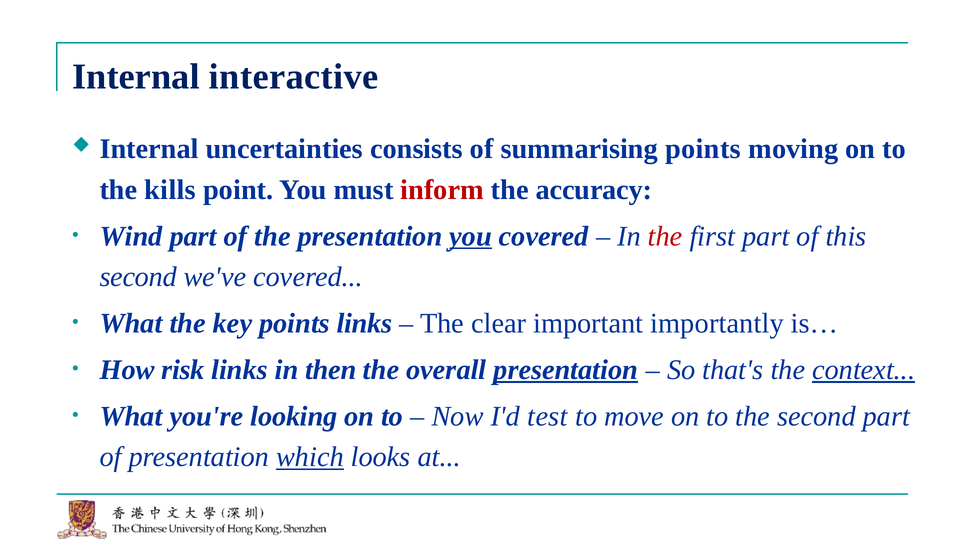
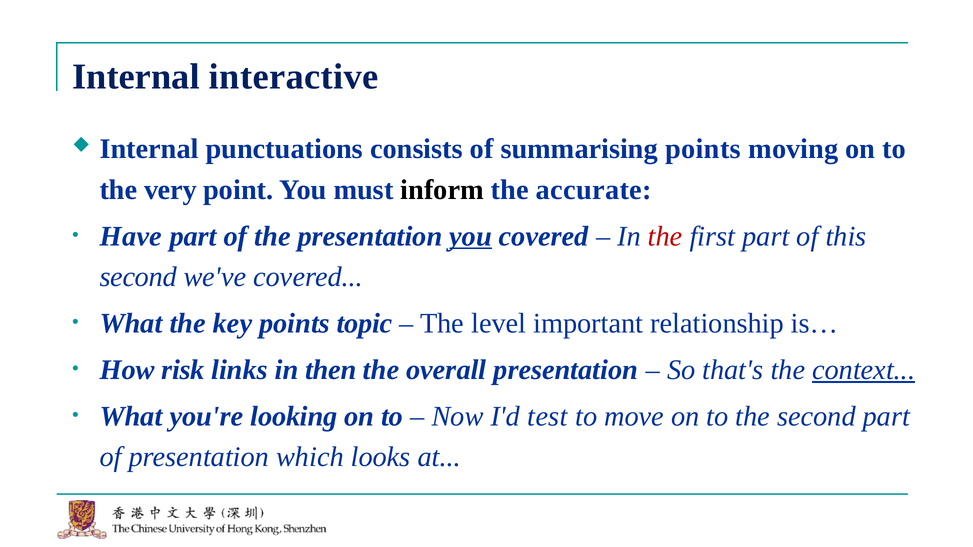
uncertainties: uncertainties -> punctuations (284, 149)
kills: kills -> very (170, 190)
inform colour: red -> black (442, 190)
accuracy: accuracy -> accurate (594, 190)
Wind: Wind -> Have (131, 236)
points links: links -> topic (365, 324)
clear: clear -> level (499, 324)
importantly: importantly -> relationship (717, 324)
presentation underline: present -> none (566, 370)
which underline: present -> none (310, 457)
